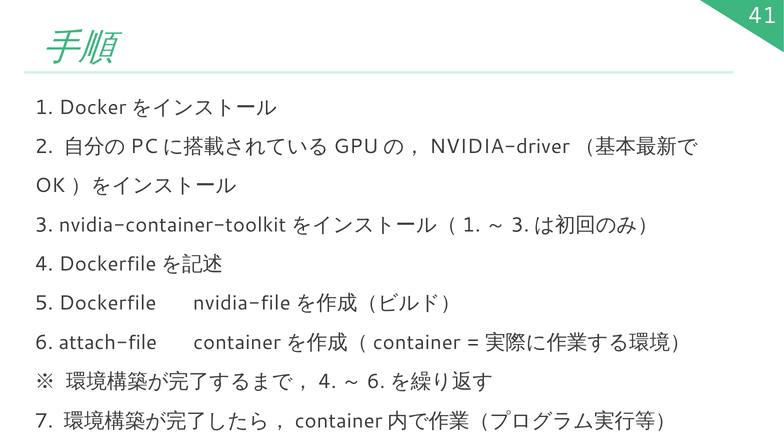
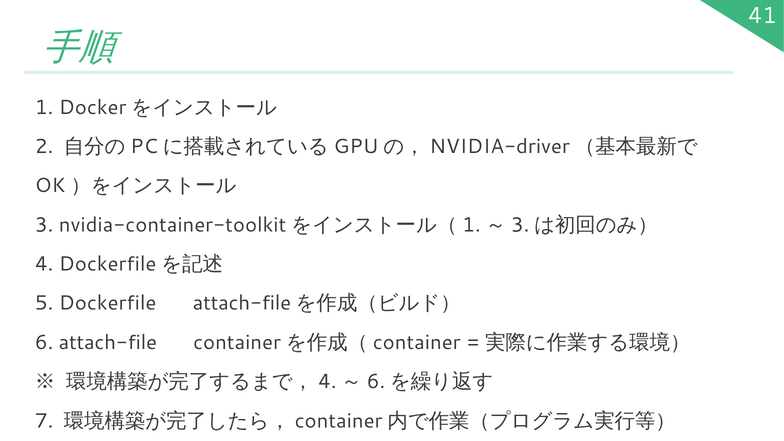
Dockerfile nvidia-file: nvidia-file -> attach-file (242, 303)
